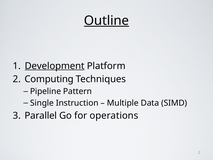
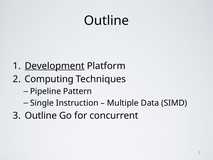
Outline underline: present -> none (106, 21)
Parallel: Parallel -> Outline (41, 116)
operations: operations -> concurrent (114, 116)
